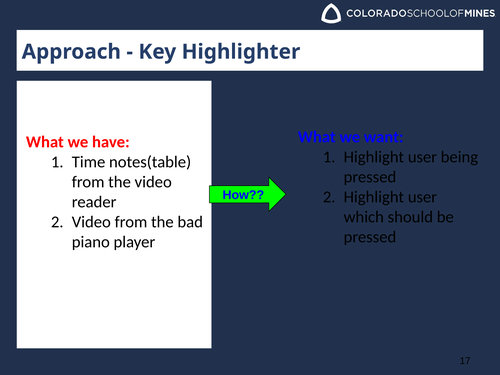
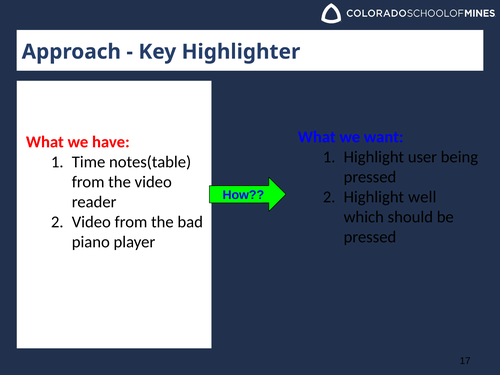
user: user -> well (422, 197)
